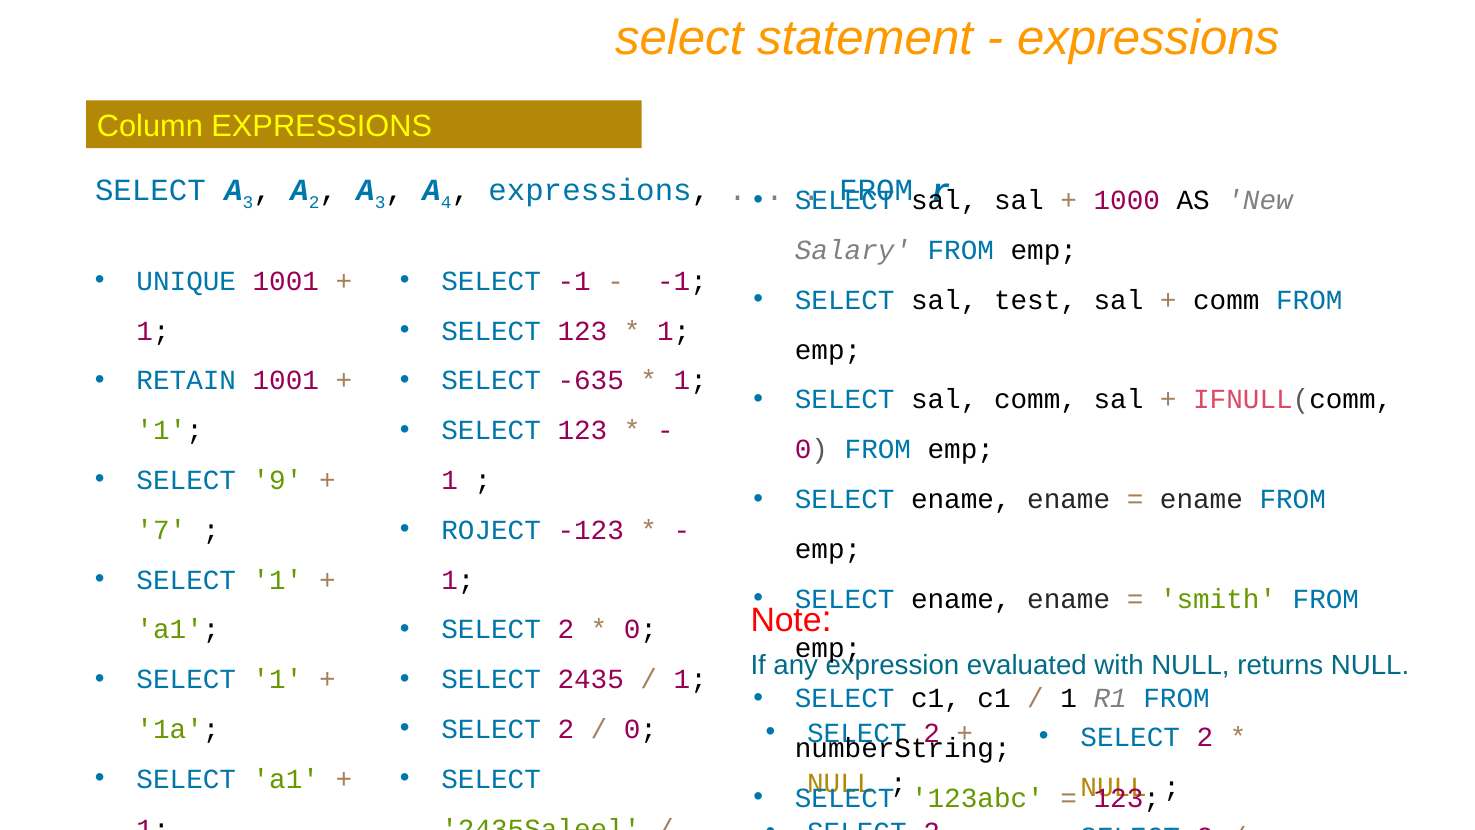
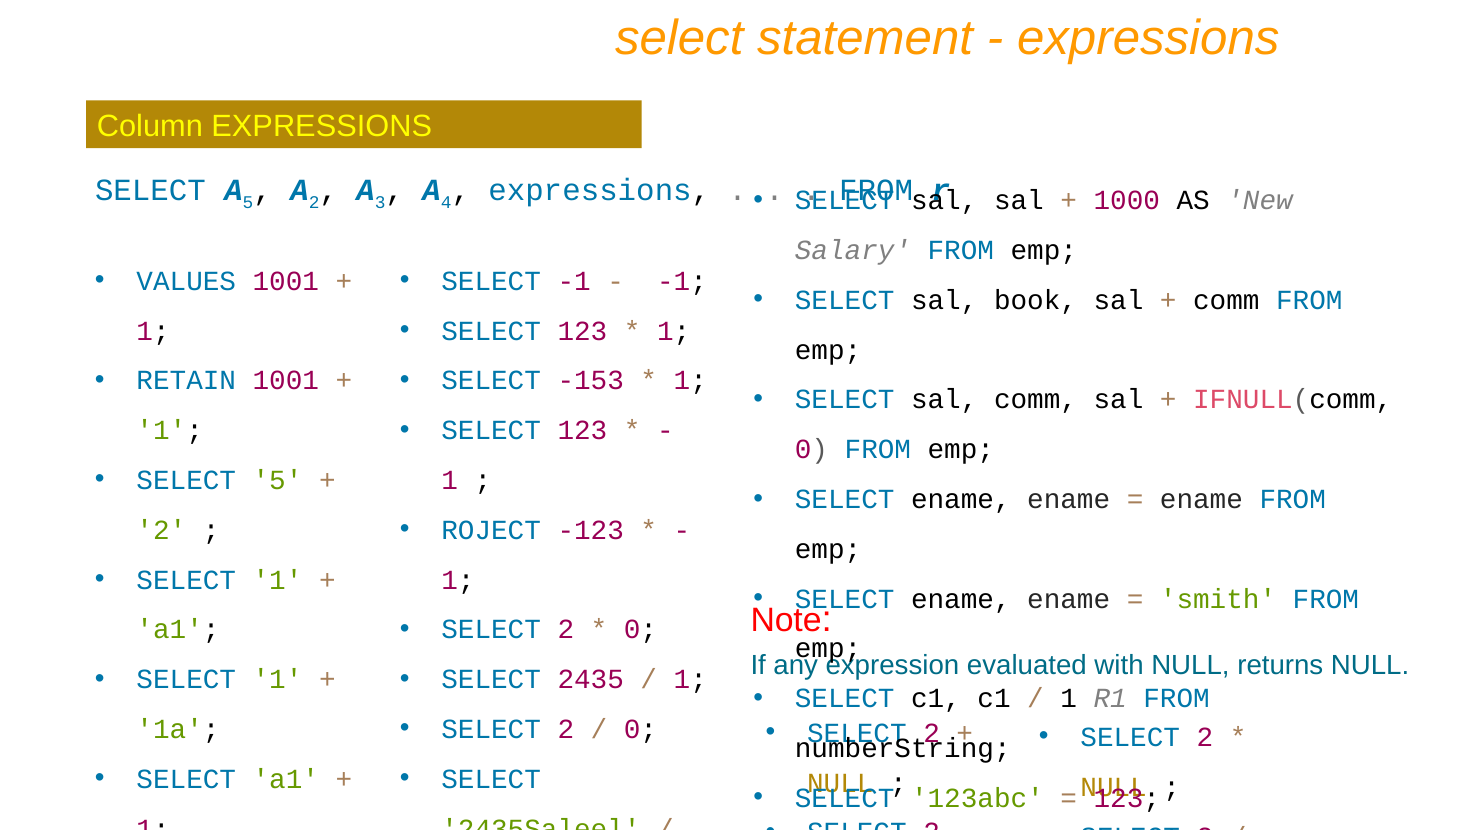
3: 3 -> 5 (248, 202)
UNIQUE: UNIQUE -> VALUES (186, 281)
test: test -> book (1035, 300)
-635: -635 -> -153 (591, 381)
SELECT 9: 9 -> 5 (278, 480)
7: 7 -> 2 (161, 530)
